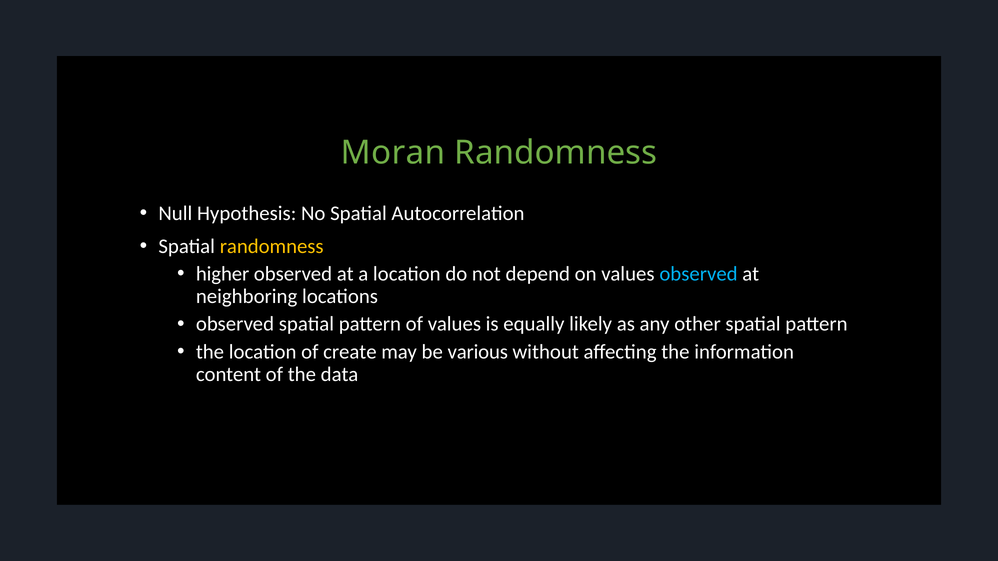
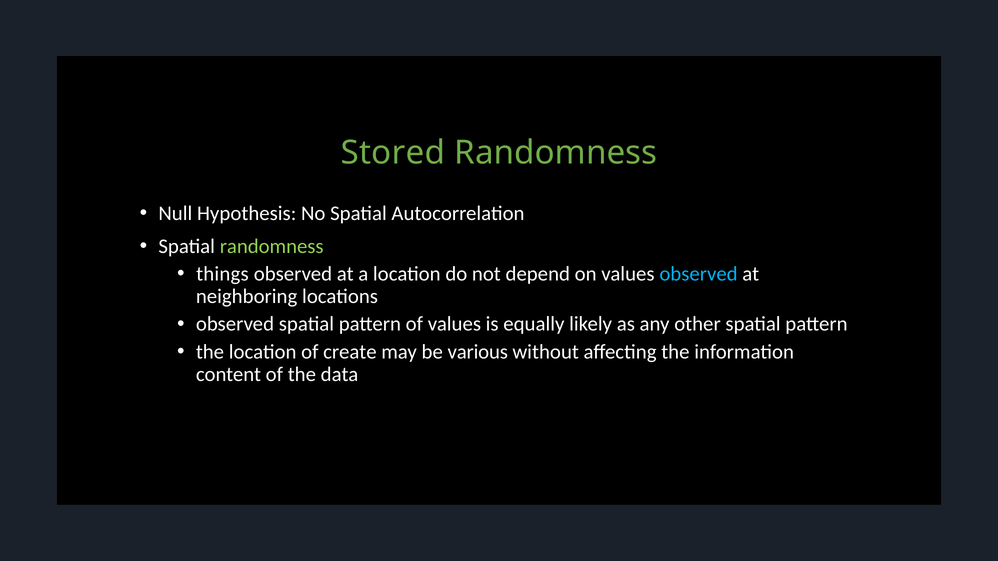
Moran: Moran -> Stored (393, 153)
randomness colour: yellow -> light green (272, 246)
higher: higher -> things (222, 274)
